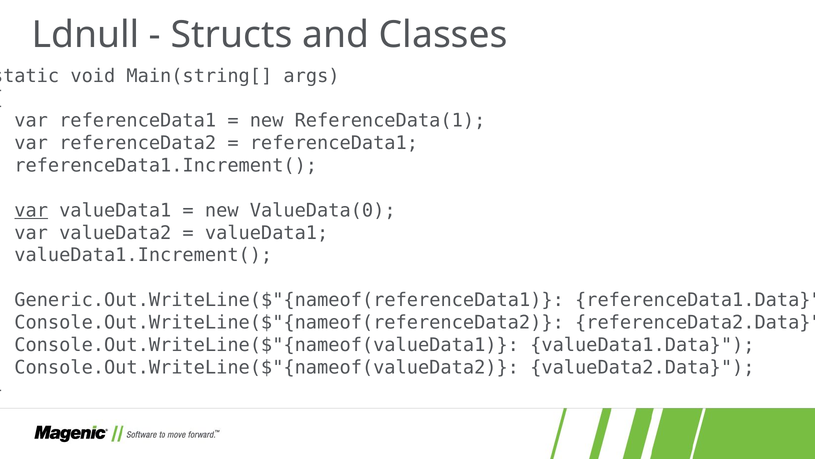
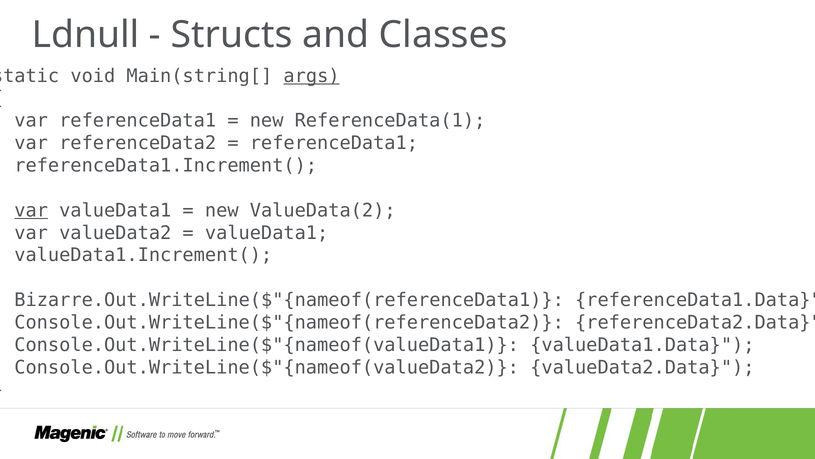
args underline: none -> present (312, 76)
ValueData(0: ValueData(0 -> ValueData(2 (323, 210)
Generic.Out.WriteLine($"{nameof(referenceData1: Generic.Out.WriteLine($"{nameof(referenceData1 -> Bizarre.Out.WriteLine($"{nameof(referenceData1 (289, 300)
